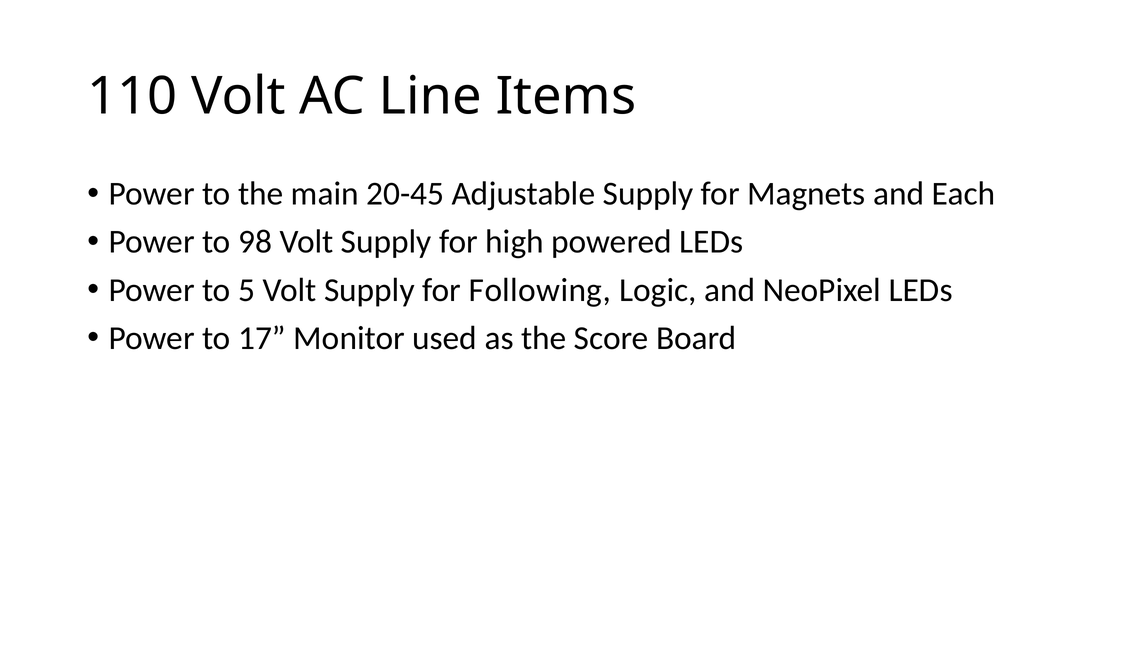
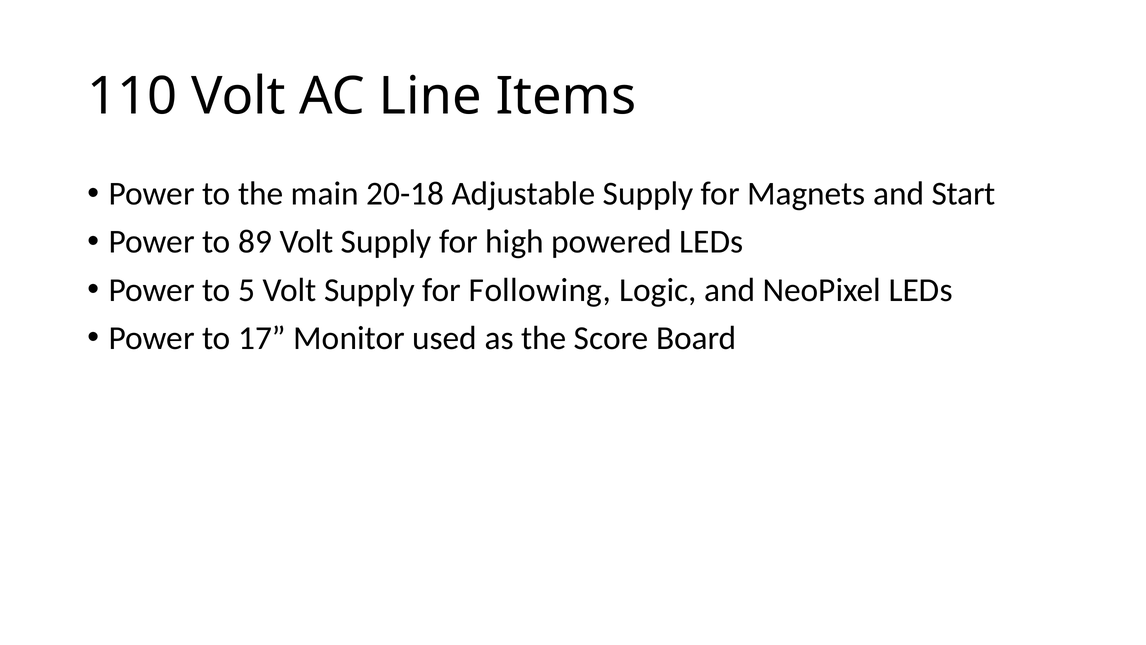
20-45: 20-45 -> 20-18 (405, 194)
Each: Each -> Start (964, 194)
98: 98 -> 89 (255, 242)
